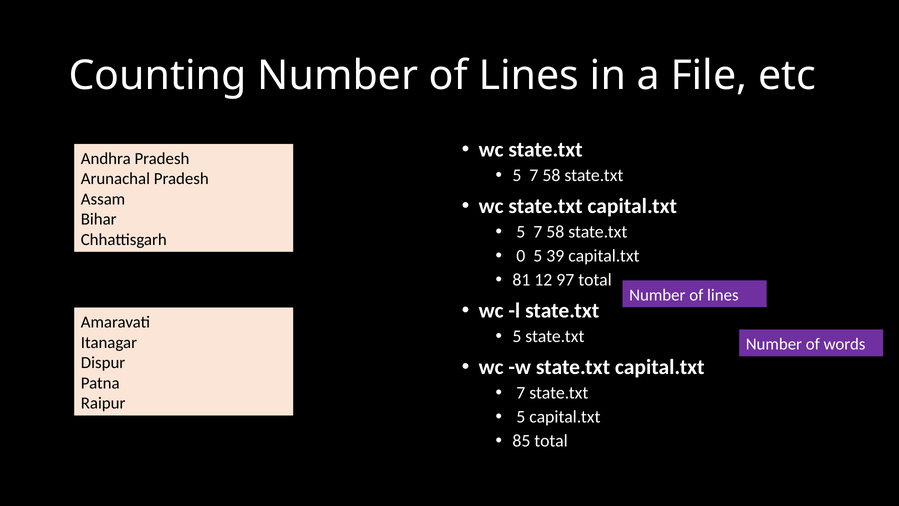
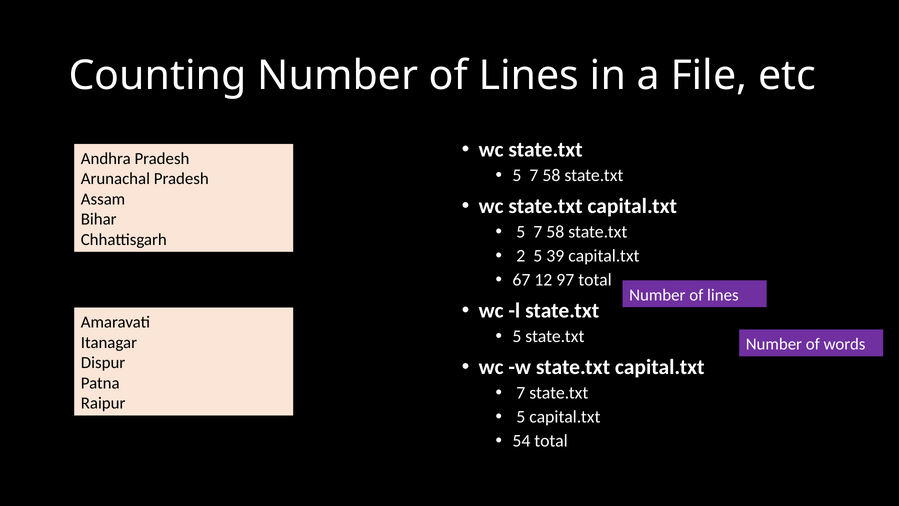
0: 0 -> 2 (521, 256)
81: 81 -> 67 (521, 280)
85: 85 -> 54 (521, 441)
